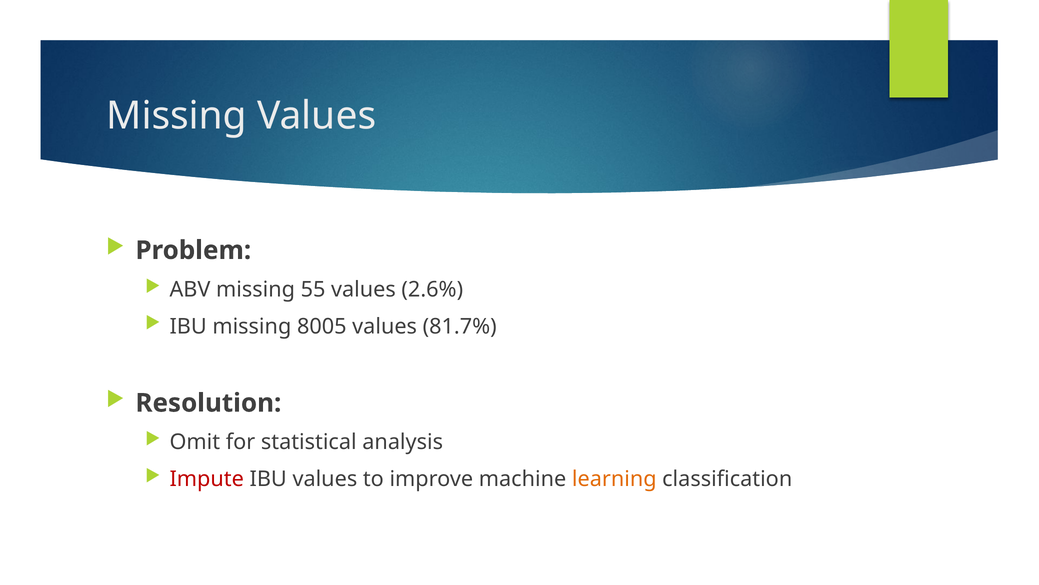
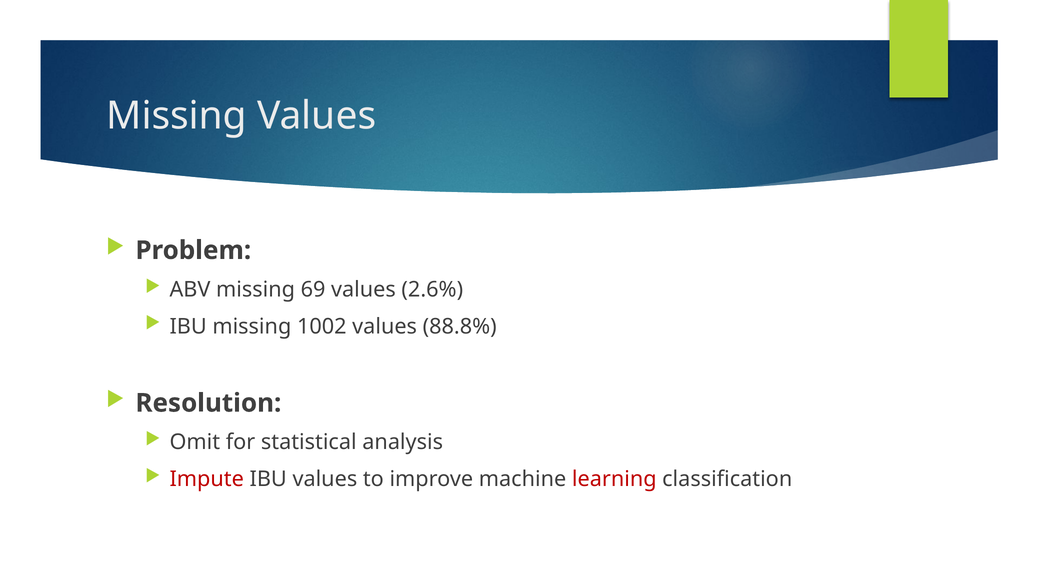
55: 55 -> 69 (313, 289)
8005: 8005 -> 1002 (322, 326)
81.7%: 81.7% -> 88.8% (460, 326)
learning colour: orange -> red (614, 479)
